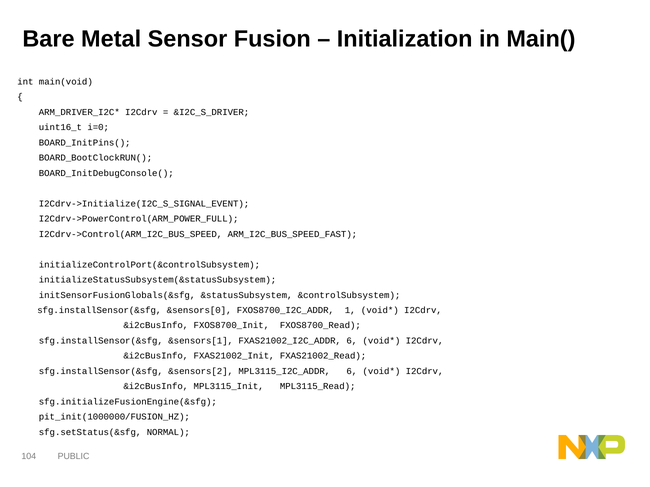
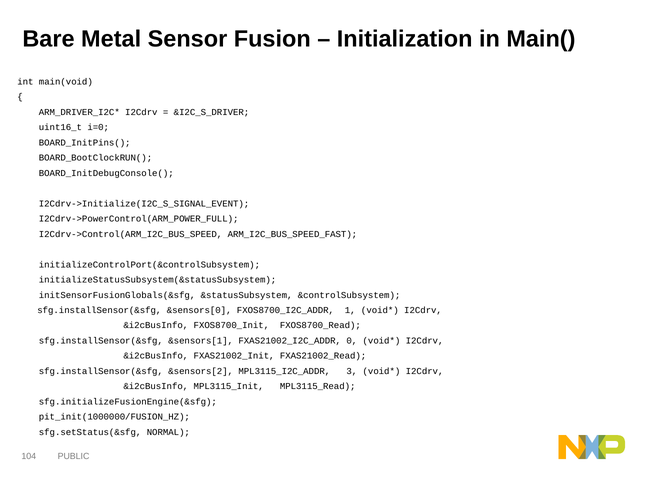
FXAS21002_I2C_ADDR 6: 6 -> 0 (352, 341)
MPL3115_I2C_ADDR 6: 6 -> 3 (352, 372)
